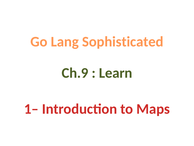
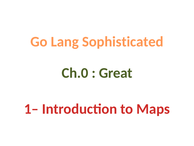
Ch.9: Ch.9 -> Ch.0 (75, 73)
Learn: Learn -> Great (116, 73)
